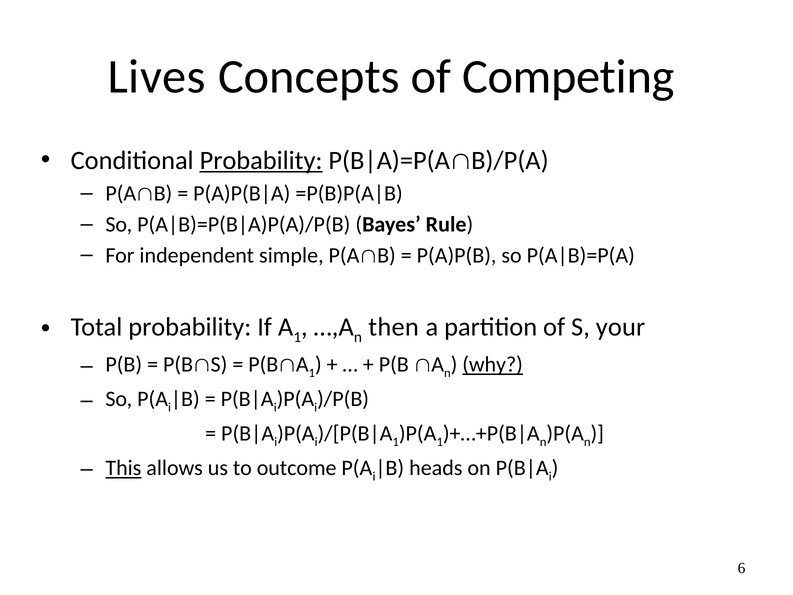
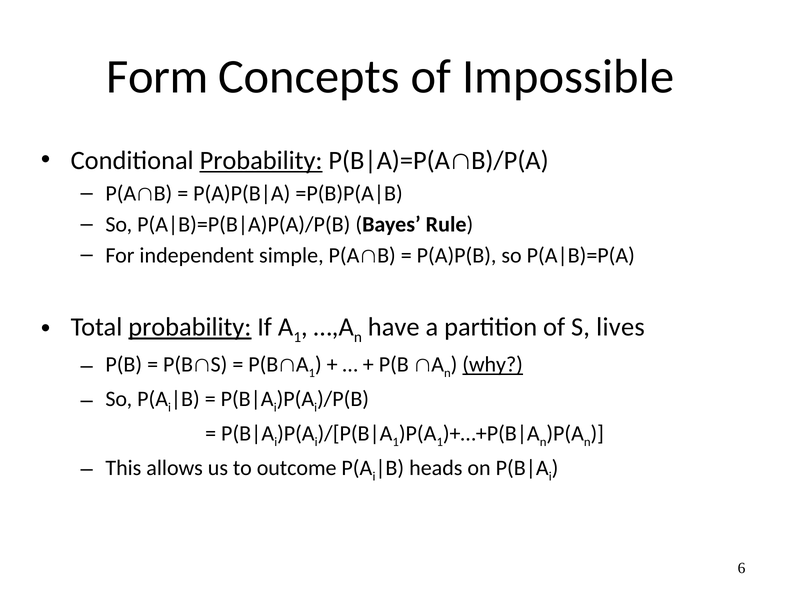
Lives: Lives -> Form (157, 77)
Competing: Competing -> Impossible (568, 77)
probability underline: none -> present (190, 327)
then: then -> have (394, 327)
your: your -> lives (620, 327)
This underline: present -> none (123, 468)
